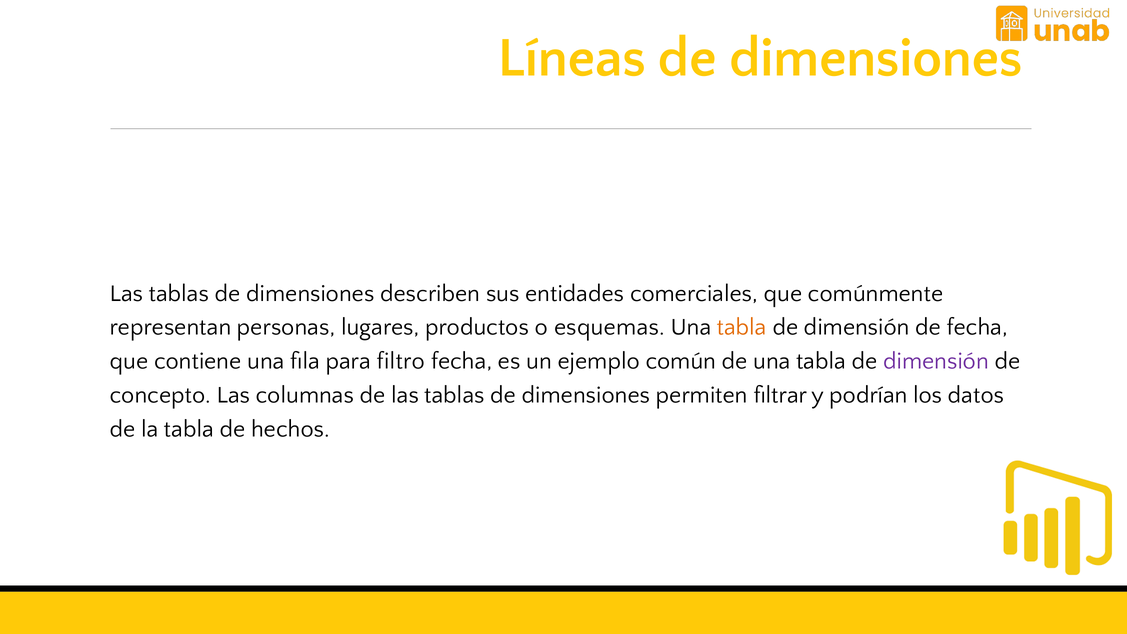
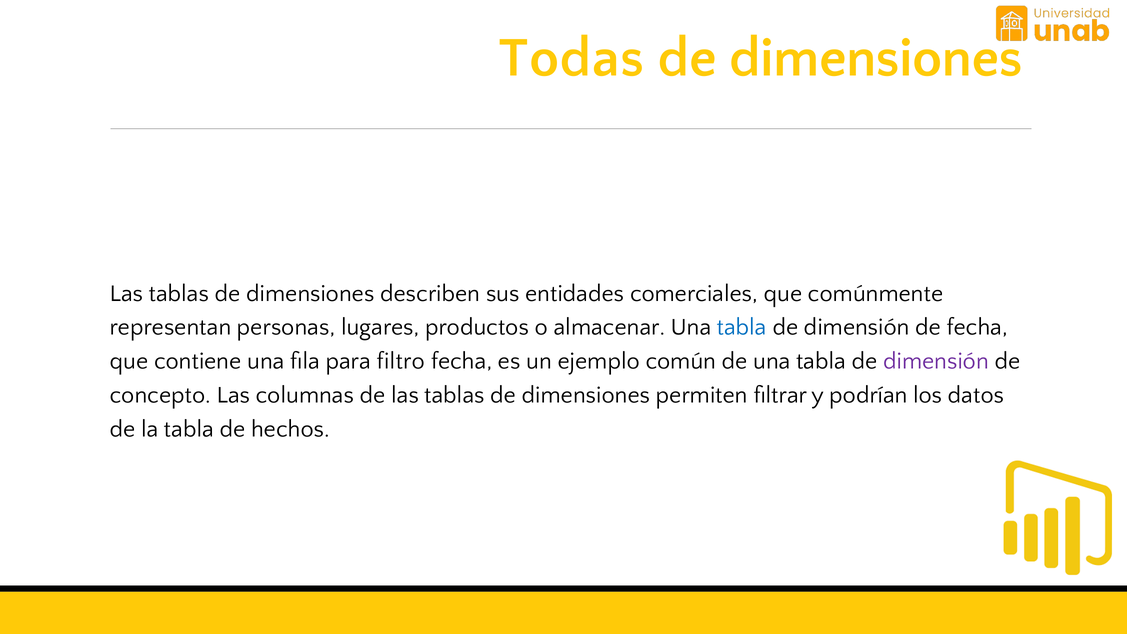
Líneas: Líneas -> Todas (571, 57)
esquemas: esquemas -> almacenar (609, 327)
tabla colour: orange -> blue (742, 327)
